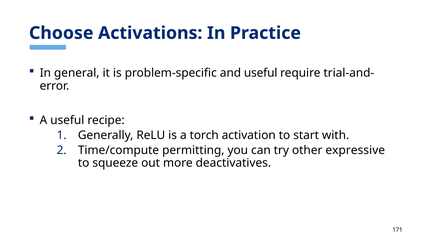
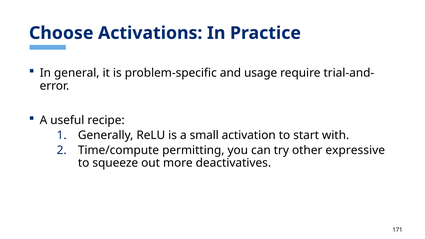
and useful: useful -> usage (261, 73)
torch: torch -> small (204, 135)
